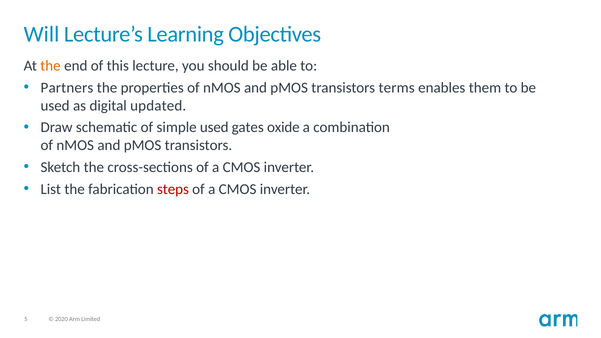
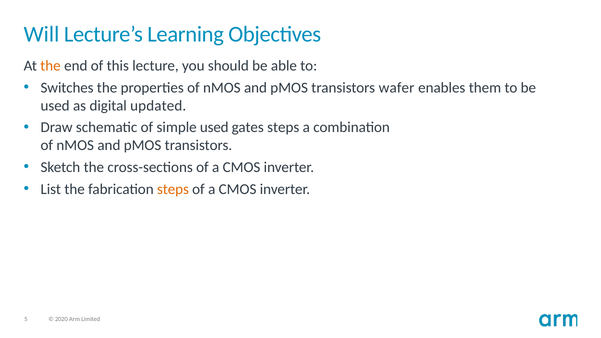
Partners: Partners -> Switches (67, 88)
terms: terms -> wafer (397, 88)
gates oxide: oxide -> steps (283, 128)
steps colour: red -> orange (173, 189)
